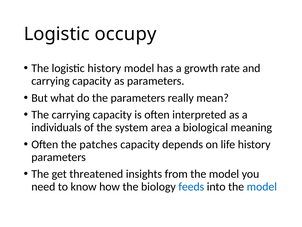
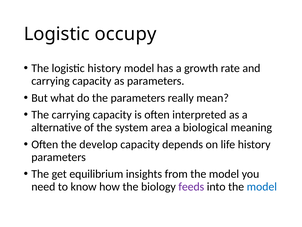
individuals: individuals -> alternative (56, 127)
patches: patches -> develop (99, 144)
threatened: threatened -> equilibrium (96, 174)
feeds colour: blue -> purple (191, 186)
